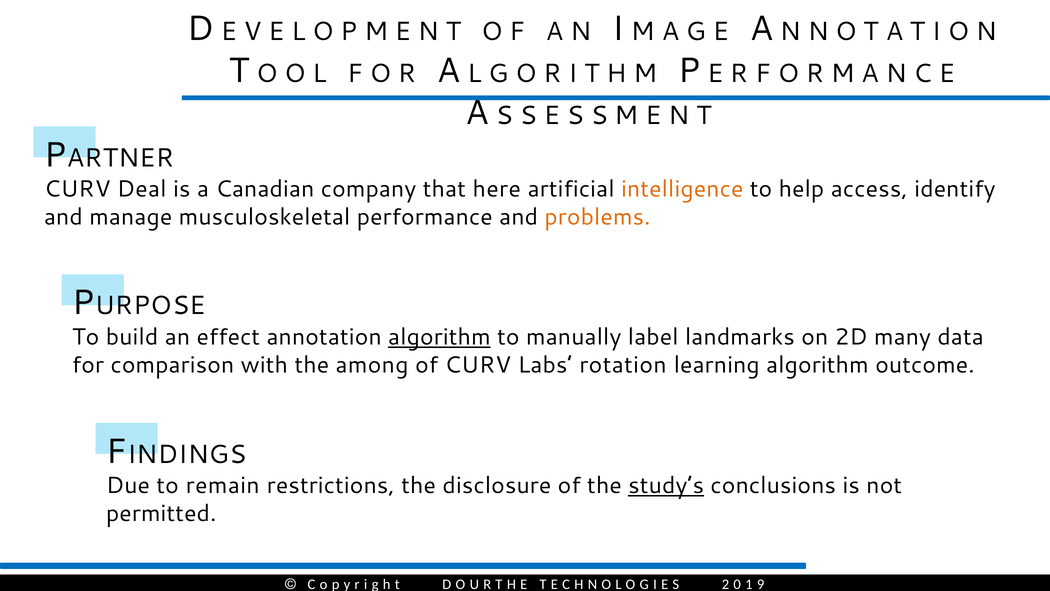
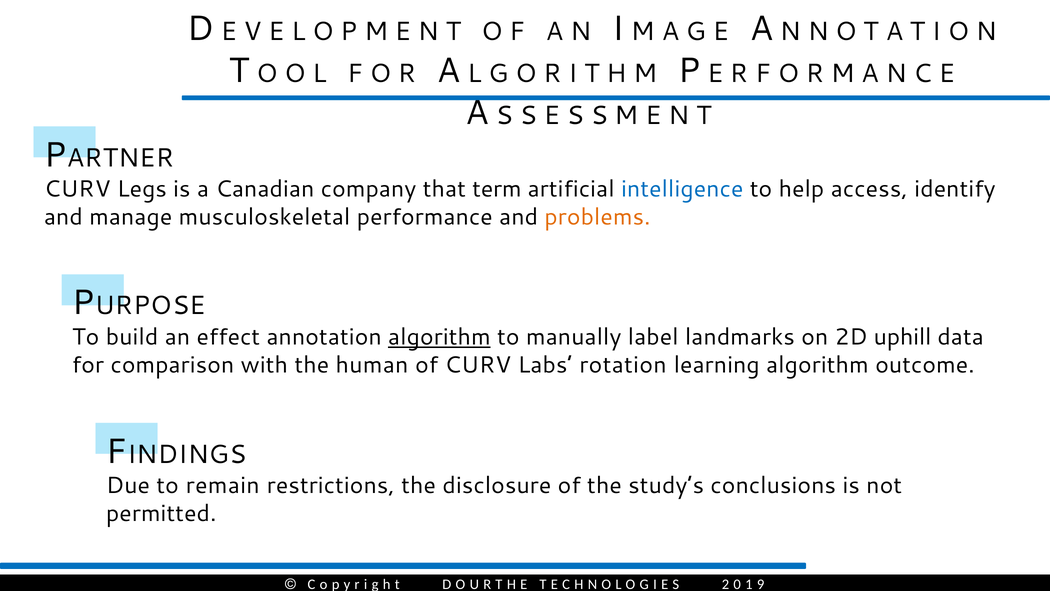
Deal: Deal -> Legs (142, 189)
here: here -> term (497, 189)
intelligence colour: orange -> blue (682, 189)
many: many -> uphill (903, 337)
among: among -> human (372, 365)
study’s underline: present -> none (666, 485)
